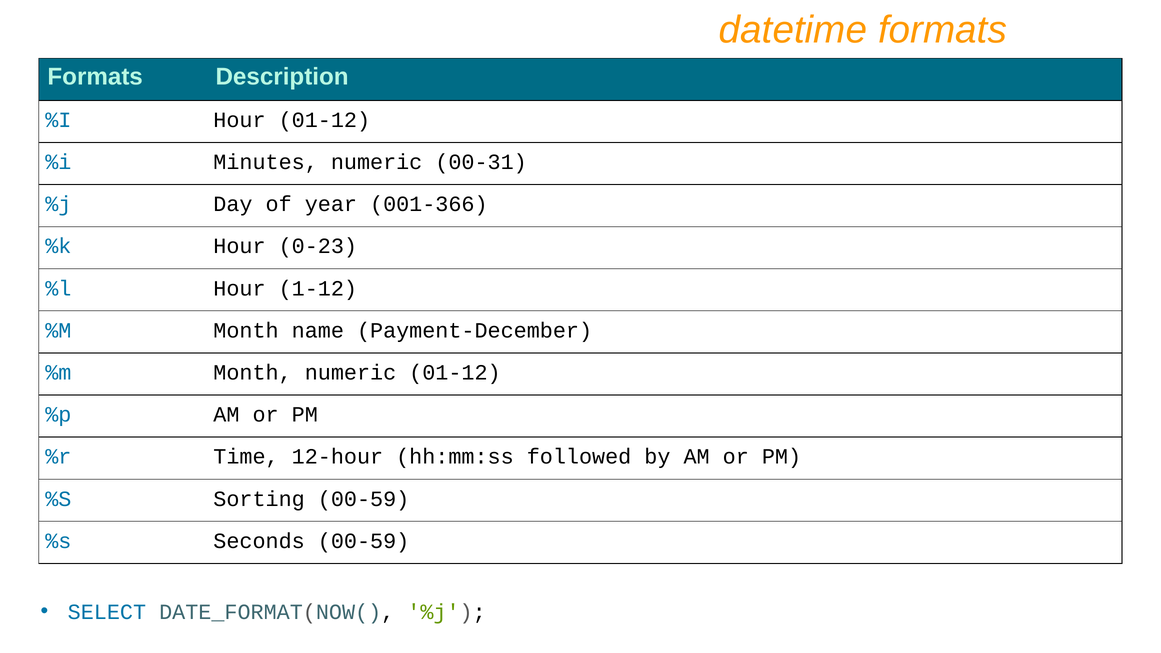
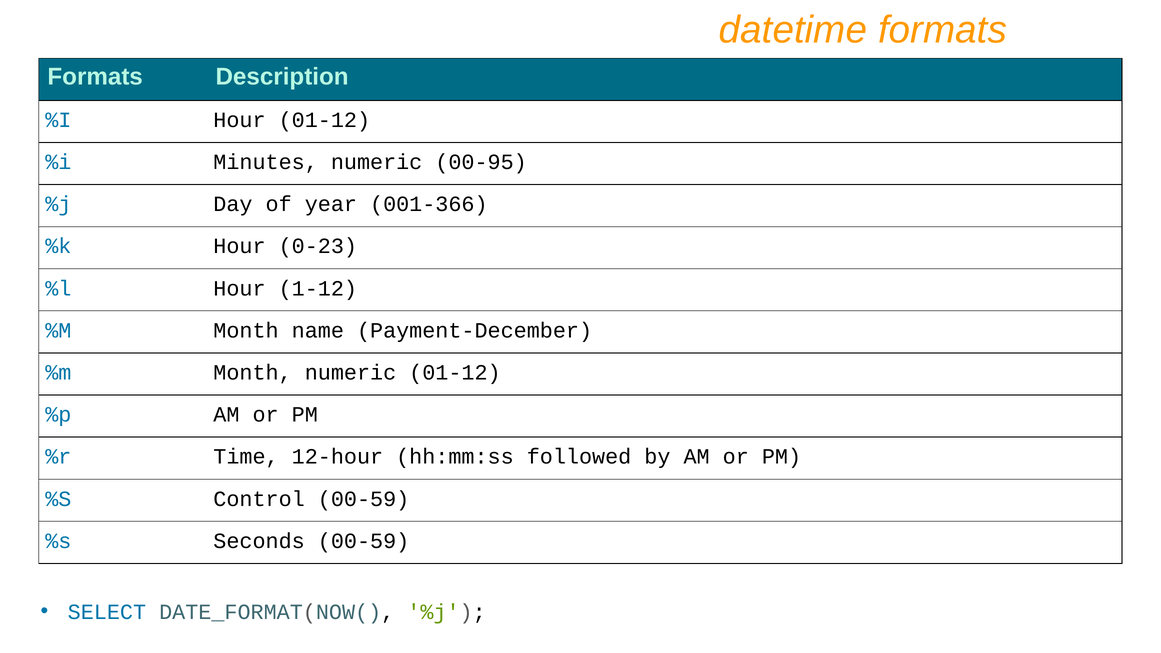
00-31: 00-31 -> 00-95 (481, 162)
Sorting: Sorting -> Control (259, 499)
